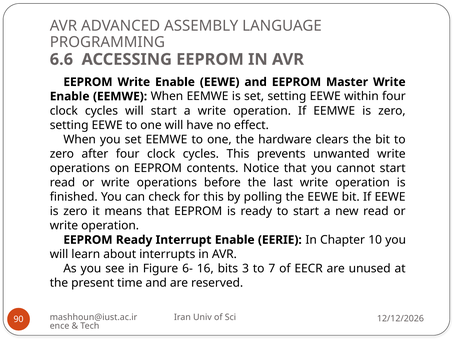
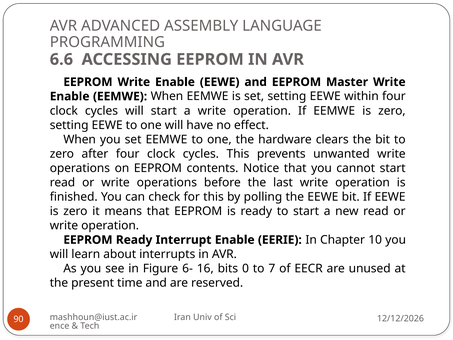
3: 3 -> 0 (246, 268)
